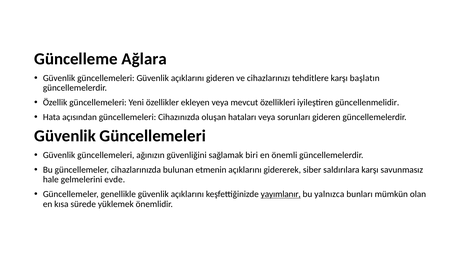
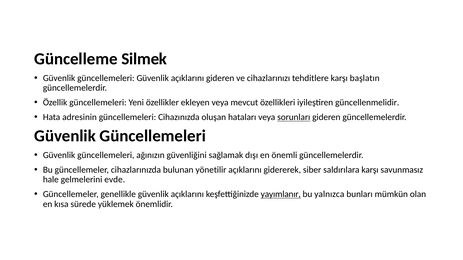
Ağlara: Ağlara -> Silmek (144, 59)
açısından: açısından -> adresinin (80, 117)
sorunları underline: none -> present (294, 117)
biri: biri -> dışı (252, 155)
etmenin: etmenin -> yönetilir (211, 170)
